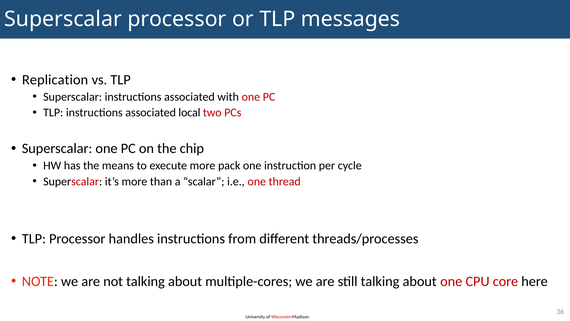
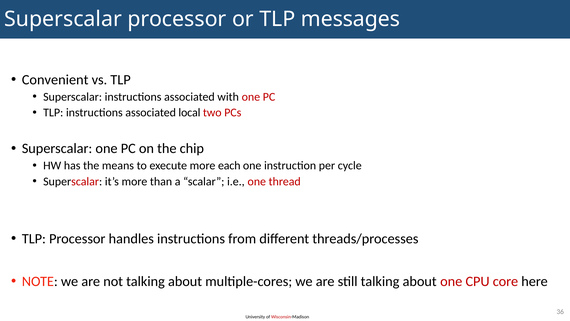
Replication: Replication -> Convenient (55, 80)
pack: pack -> each (229, 165)
